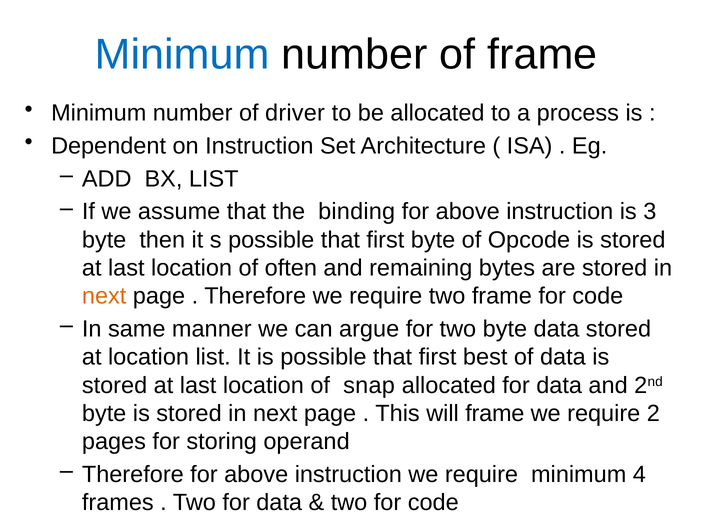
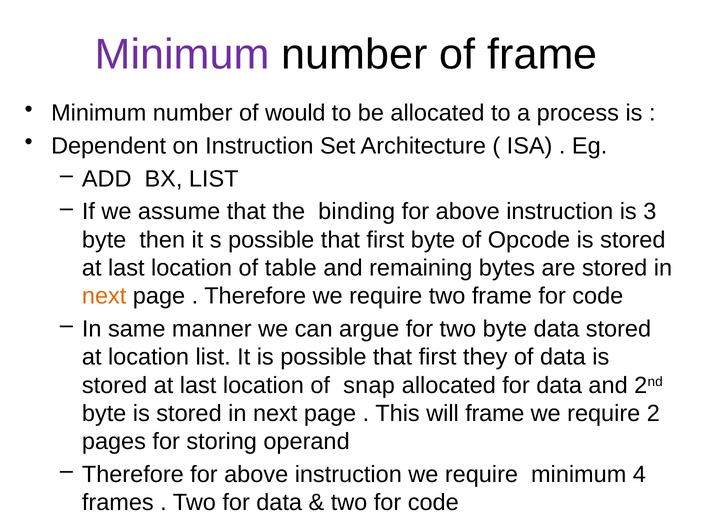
Minimum colour: blue -> purple (182, 55)
driver: driver -> would (295, 113)
often: often -> table (291, 268)
best: best -> they (485, 358)
